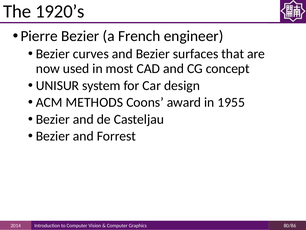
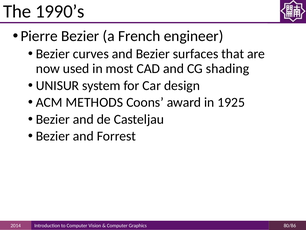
1920’s: 1920’s -> 1990’s (60, 11)
concept: concept -> shading (228, 69)
1955: 1955 -> 1925 (231, 102)
